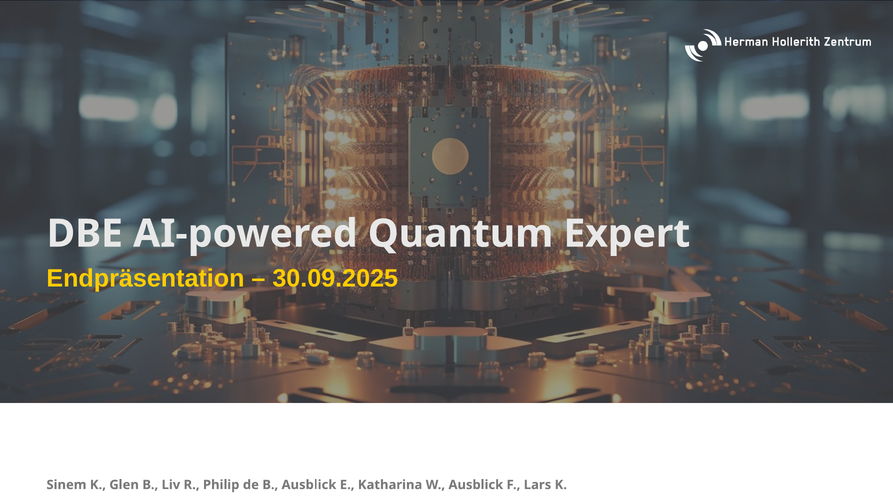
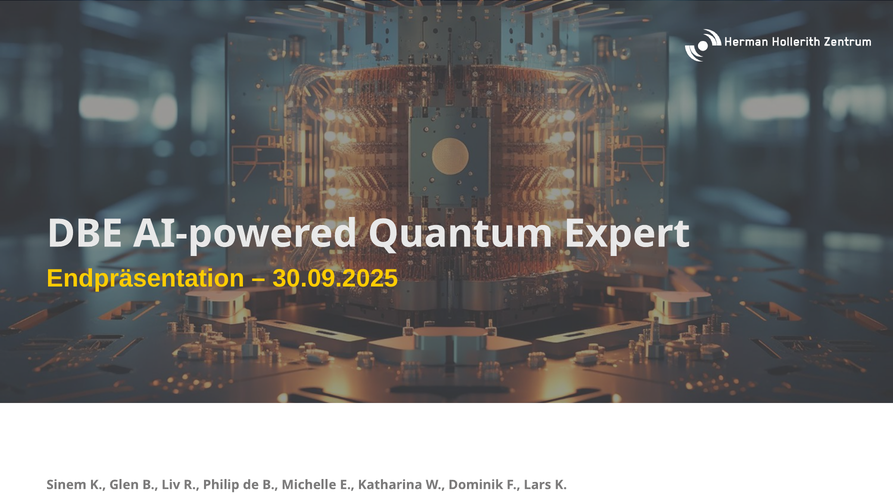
B Ausblick: Ausblick -> Michelle (309, 485)
W Ausblick: Ausblick -> Dominik (476, 485)
